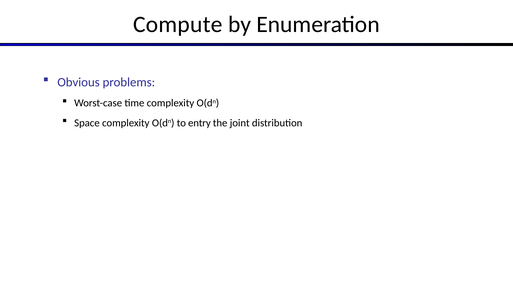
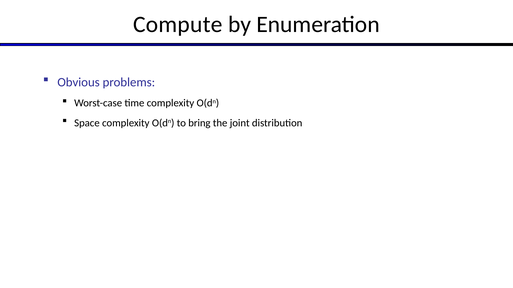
entry: entry -> bring (199, 123)
